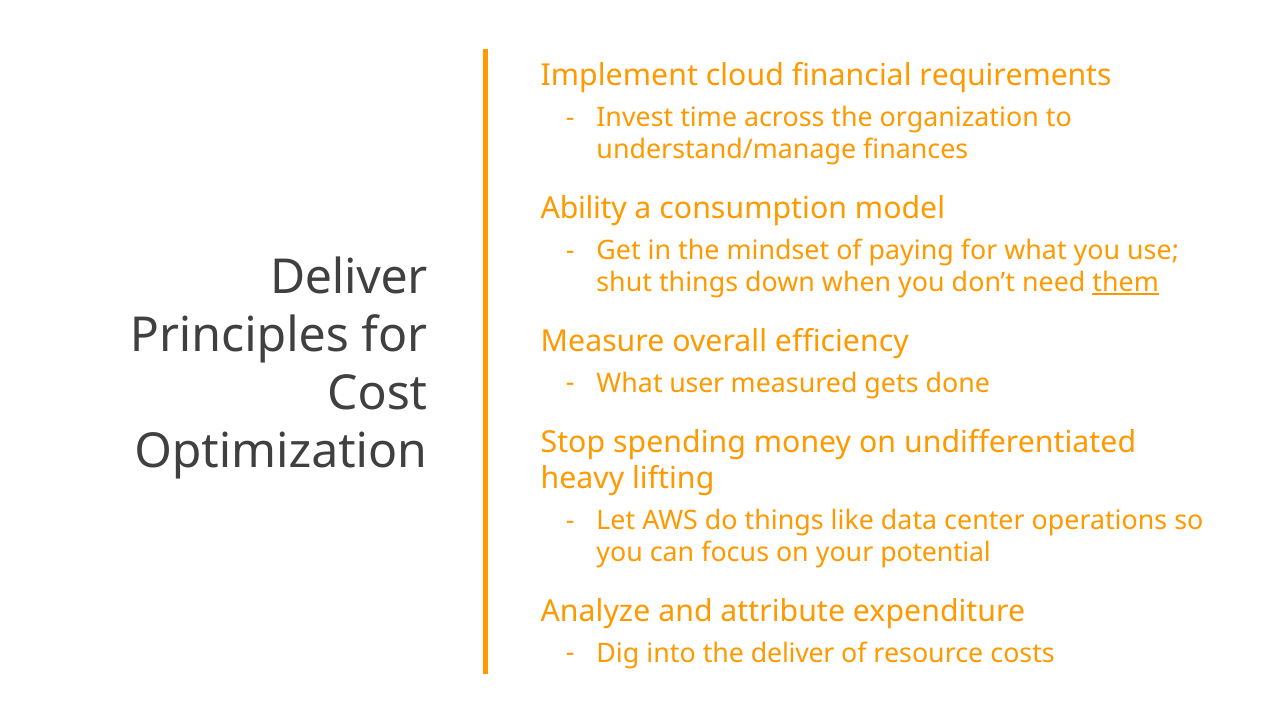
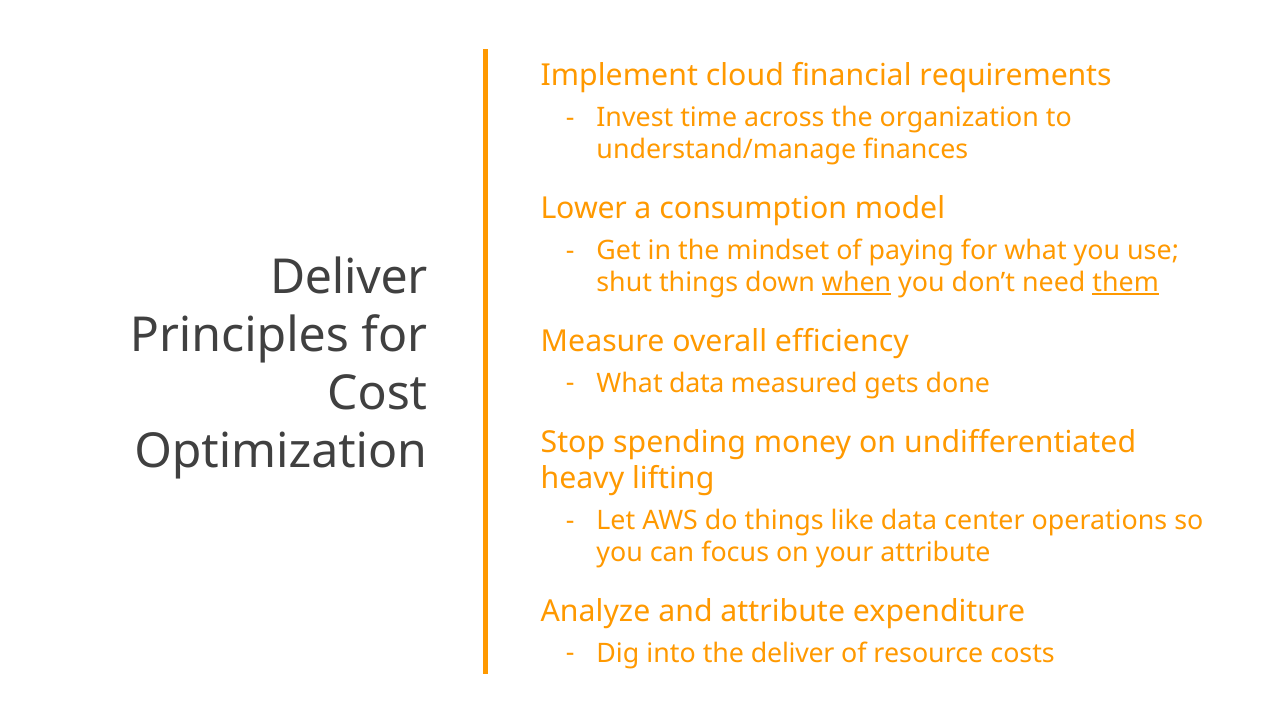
Ability: Ability -> Lower (584, 208)
when underline: none -> present (857, 283)
What user: user -> data (697, 383)
your potential: potential -> attribute (935, 553)
